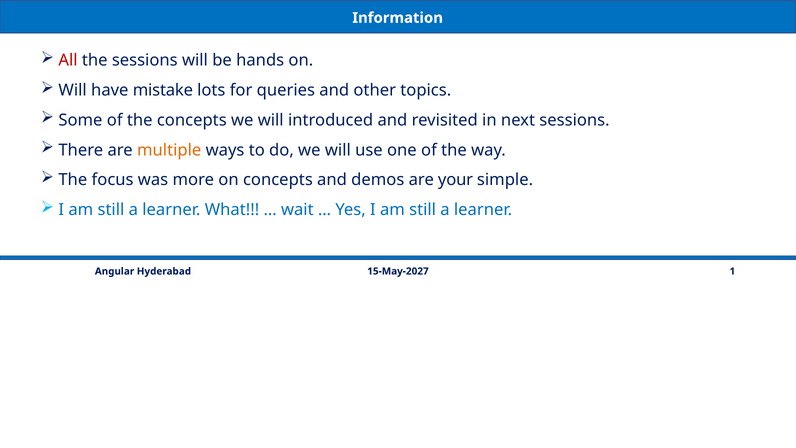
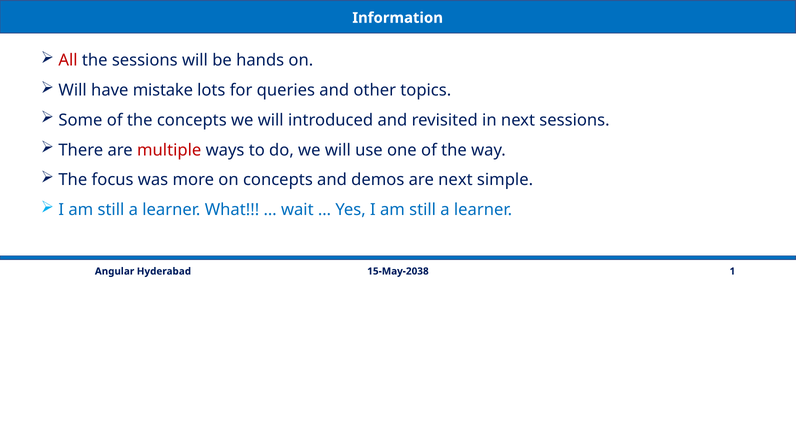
multiple colour: orange -> red (169, 150)
are your: your -> next (455, 180)
15-May-2027: 15-May-2027 -> 15-May-2038 (398, 271)
